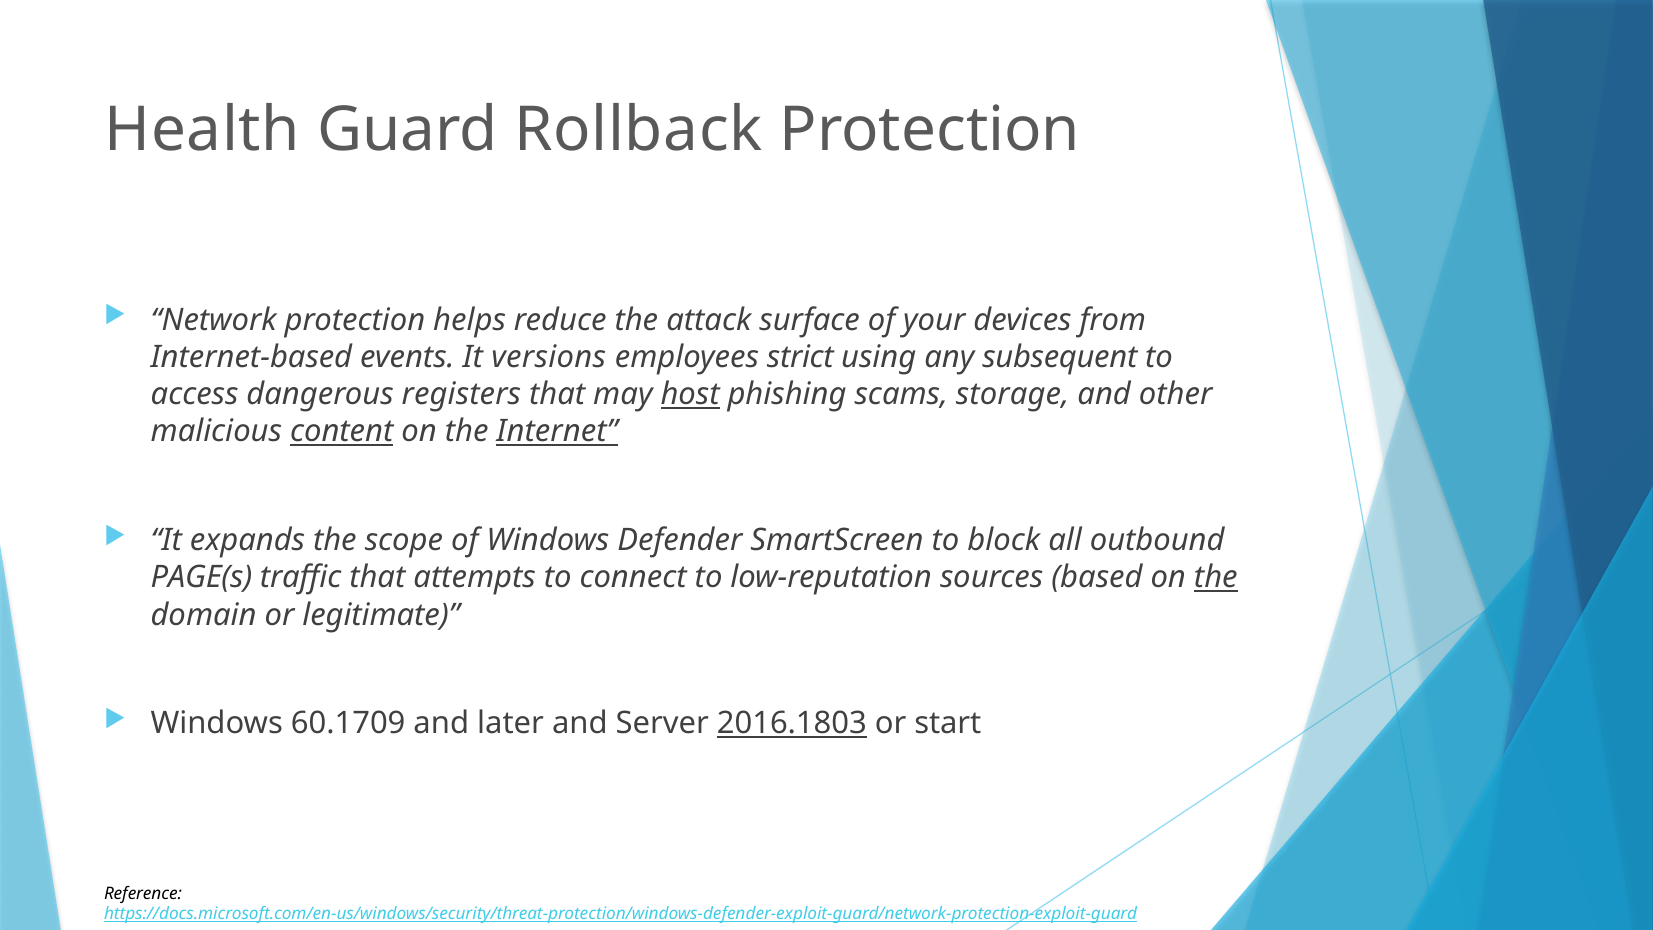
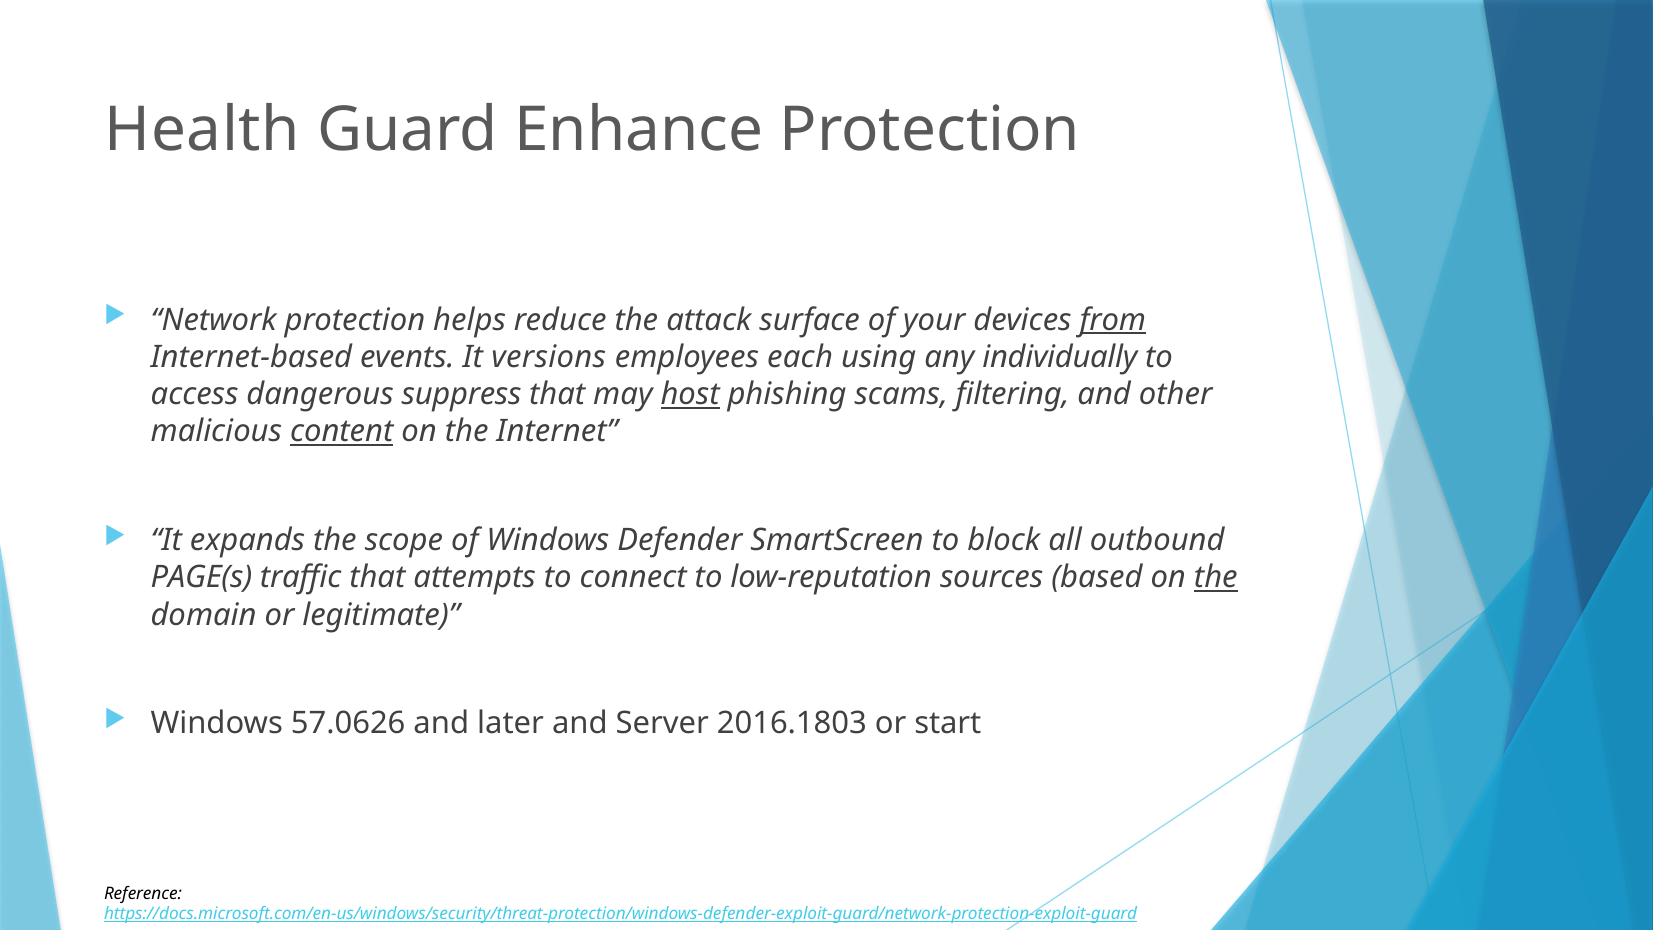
Rollback: Rollback -> Enhance (639, 130)
from underline: none -> present (1113, 320)
strict: strict -> each (800, 357)
subsequent: subsequent -> individually (1060, 357)
registers: registers -> suppress (462, 394)
storage: storage -> filtering (1013, 394)
Internet underline: present -> none (557, 431)
60.1709: 60.1709 -> 57.0626 (348, 724)
2016.1803 underline: present -> none (792, 724)
